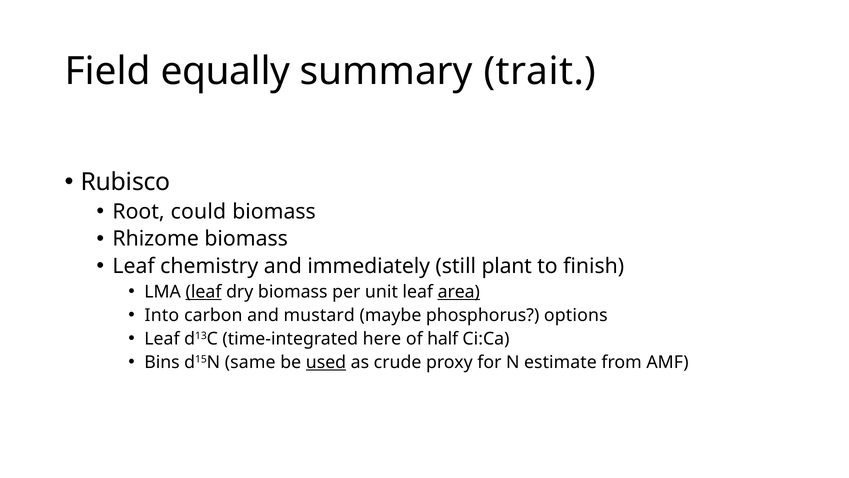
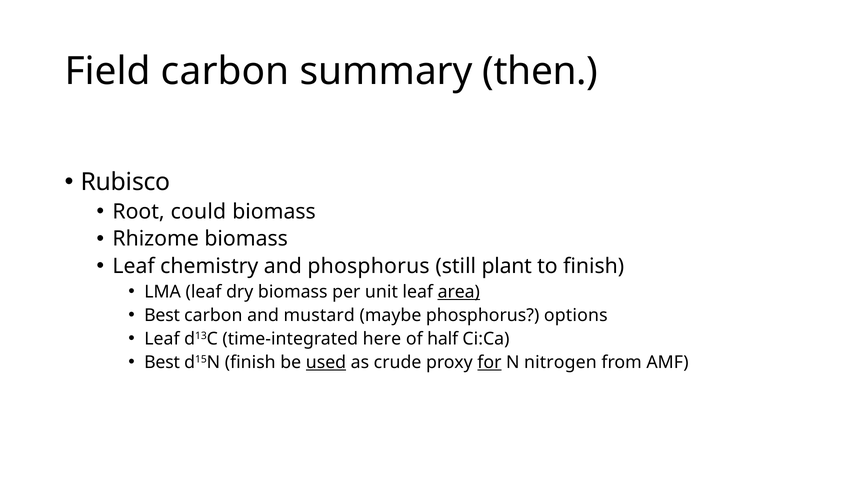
Field equally: equally -> carbon (225, 71)
trait: trait -> then (540, 71)
and immediately: immediately -> phosphorus (369, 266)
leaf underline: present -> none (204, 291)
Into: Into -> Best (162, 315)
Bins: Bins -> Best (162, 362)
d15N same: same -> finish (250, 362)
for underline: none -> present (489, 362)
estimate: estimate -> nitrogen (560, 362)
